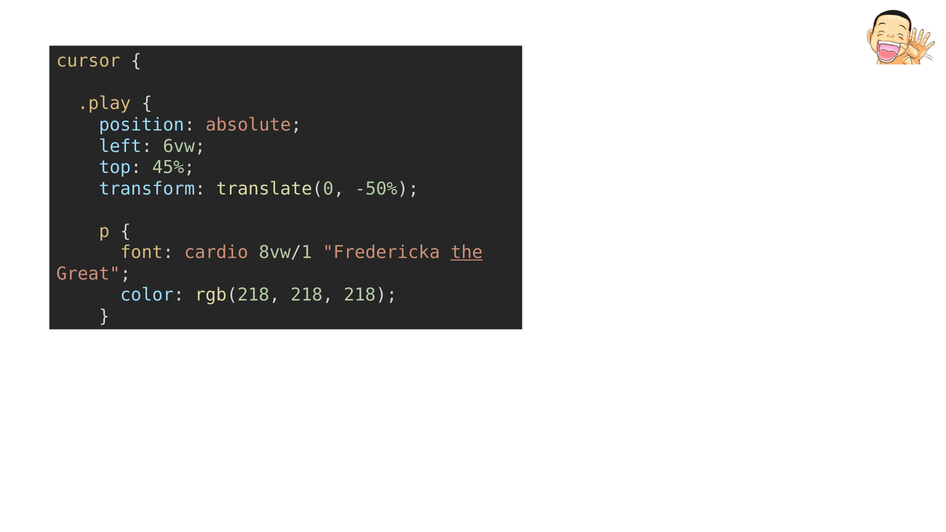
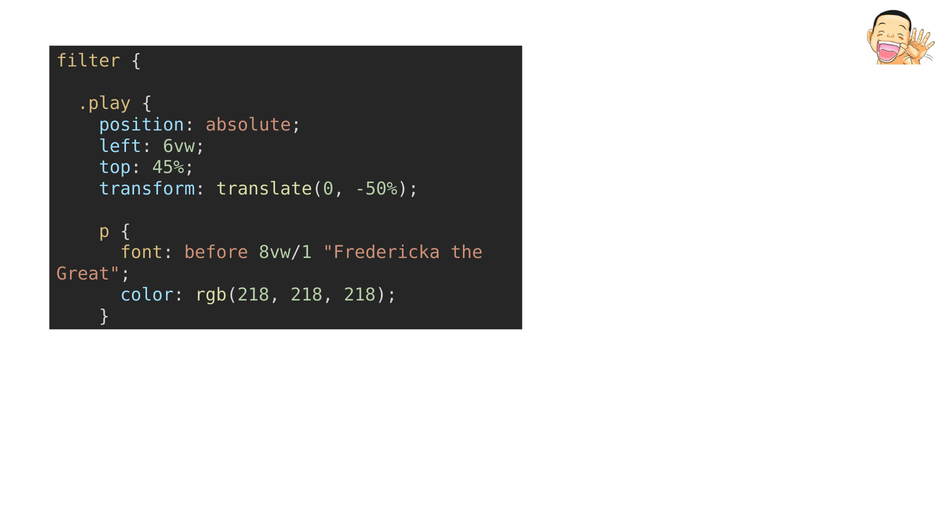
cursor: cursor -> filter (88, 61)
cardio: cardio -> before (216, 253)
the underline: present -> none (467, 253)
